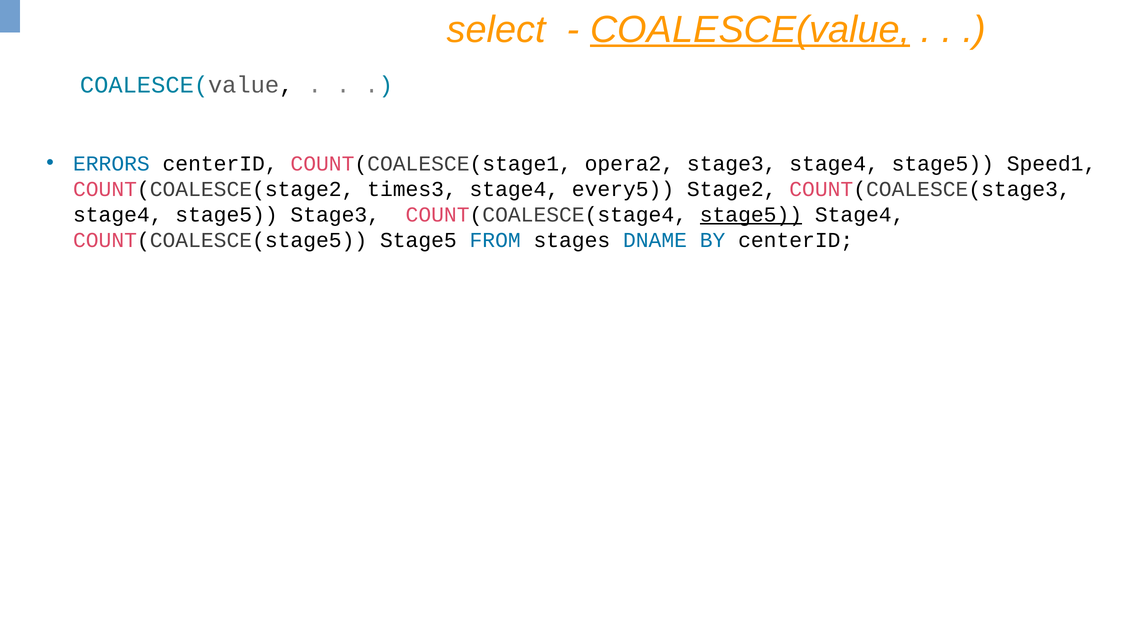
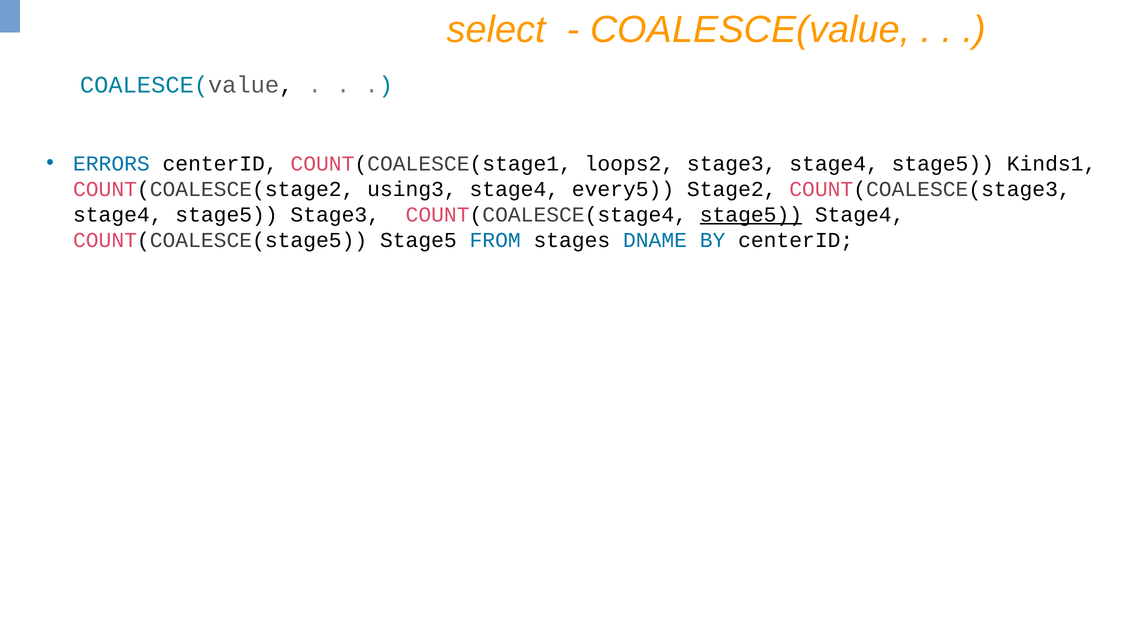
COALESCE(value underline: present -> none (750, 30)
opera2: opera2 -> loops2 (629, 164)
Speed1: Speed1 -> Kinds1 (1052, 164)
times3: times3 -> using3 (412, 189)
